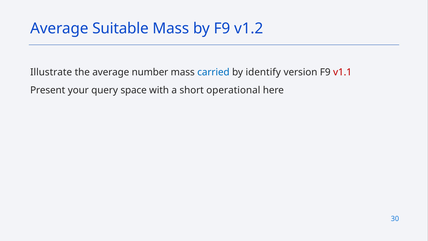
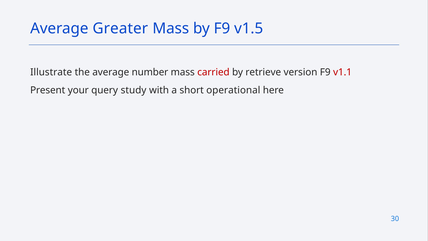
Suitable: Suitable -> Greater (120, 29)
v1.2: v1.2 -> v1.5 (249, 29)
carried colour: blue -> red (213, 72)
identify: identify -> retrieve (263, 72)
space: space -> study (134, 90)
